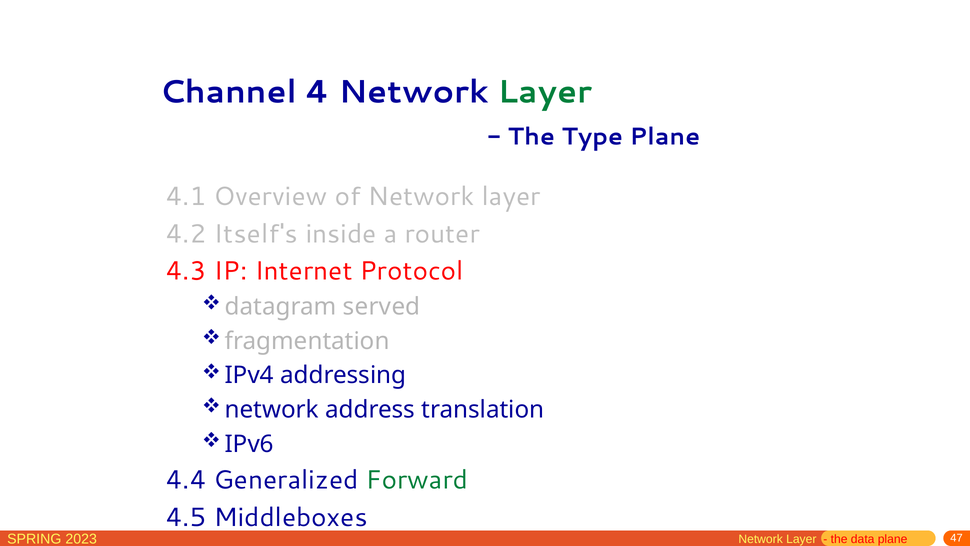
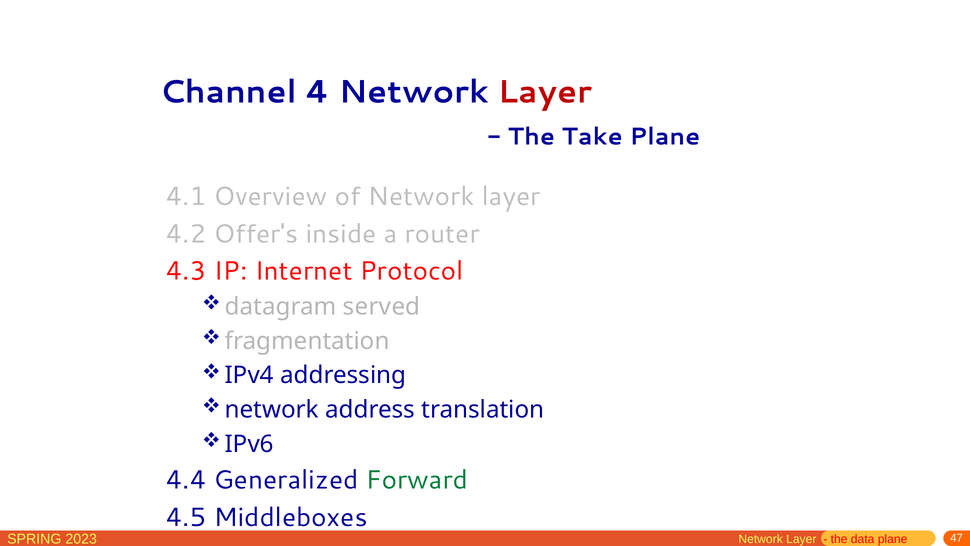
Layer colour: green -> red (545, 92)
Type: Type -> Take (592, 136)
Itself's: Itself's -> Offer's (256, 234)
